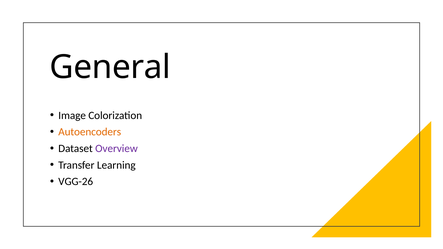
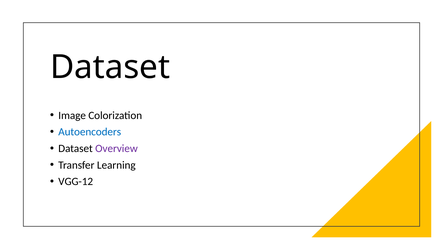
General: General -> Dataset (110, 67)
Autoencoders colour: orange -> blue (90, 132)
VGG-26: VGG-26 -> VGG-12 (76, 182)
